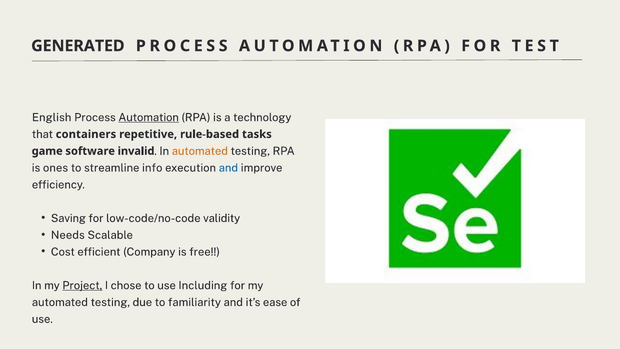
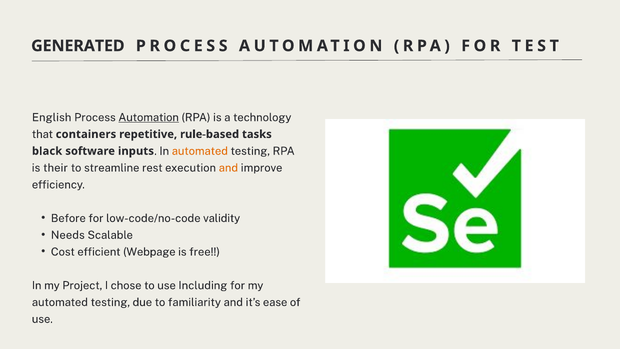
game: game -> black (47, 151)
invalid: invalid -> inputs (136, 151)
ones: ones -> their (55, 168)
info: info -> rest (152, 168)
and colour: blue -> orange (228, 168)
Saving: Saving -> Before (68, 218)
Company: Company -> Webpage (149, 252)
Project underline: present -> none (82, 285)
